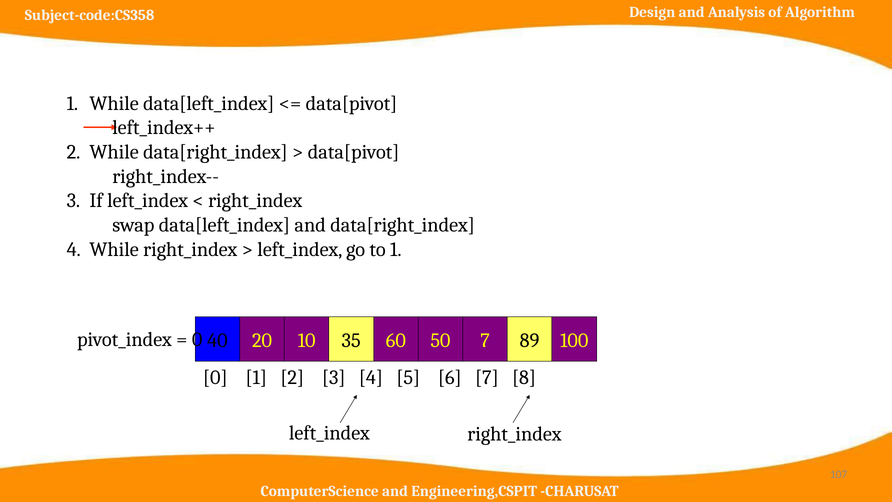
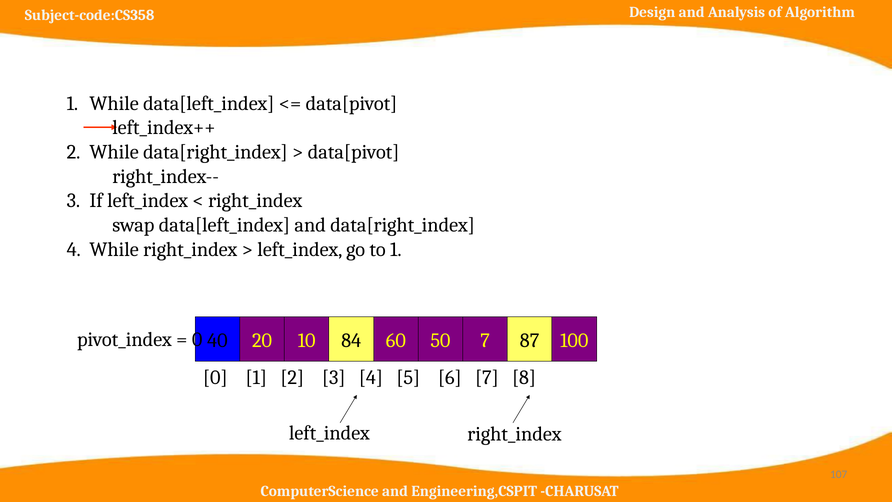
35: 35 -> 84 (351, 340)
89: 89 -> 87 (530, 340)
